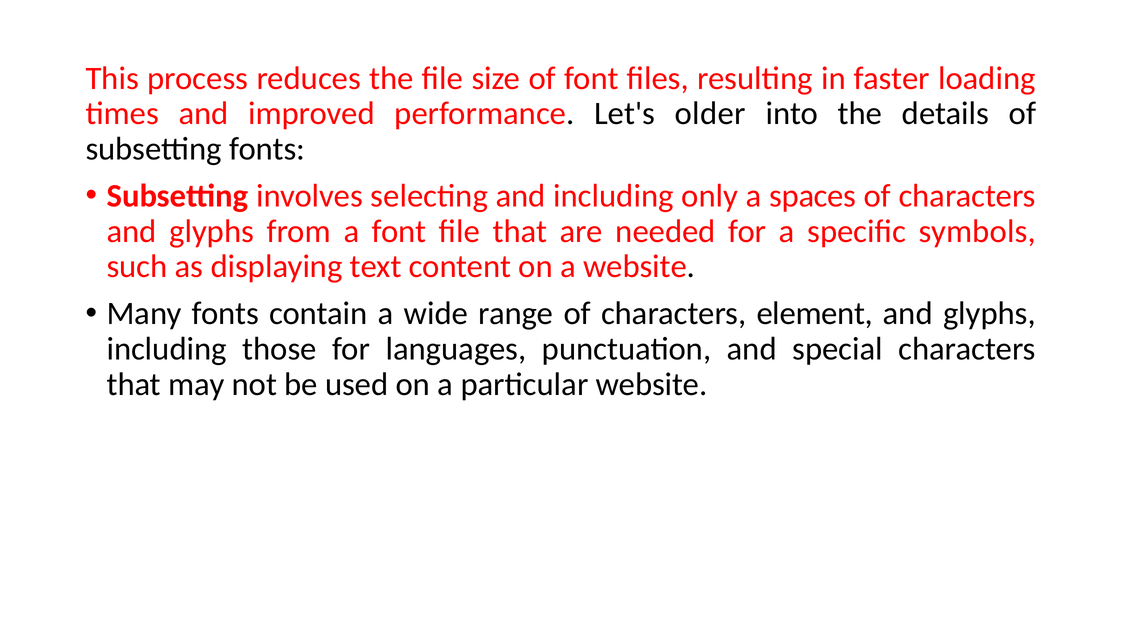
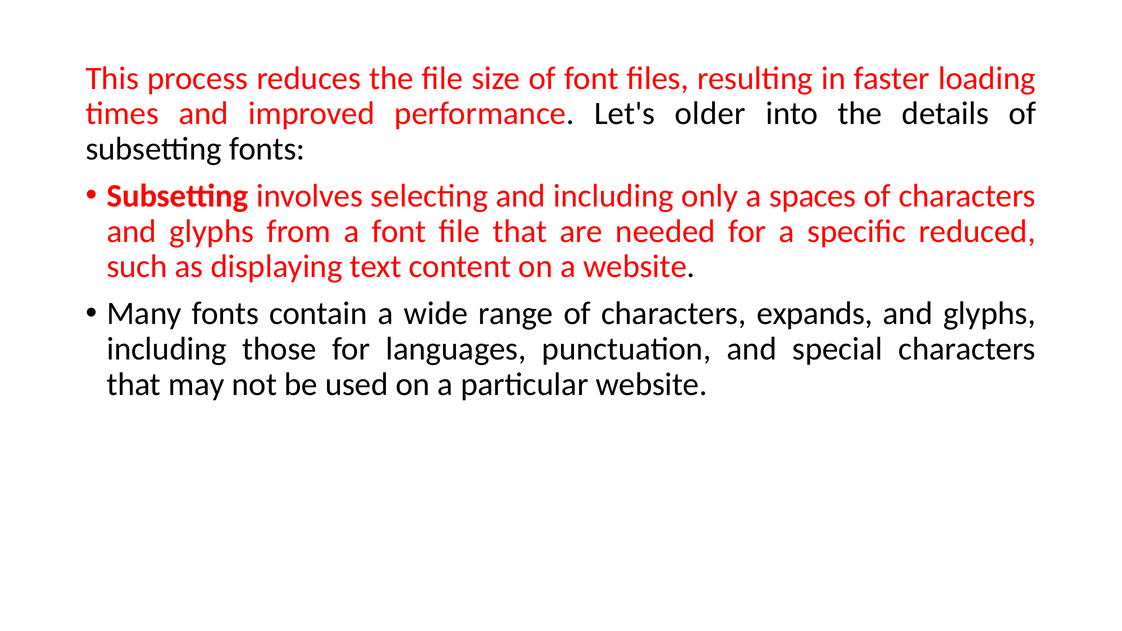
symbols: symbols -> reduced (977, 231)
element: element -> expands (815, 314)
